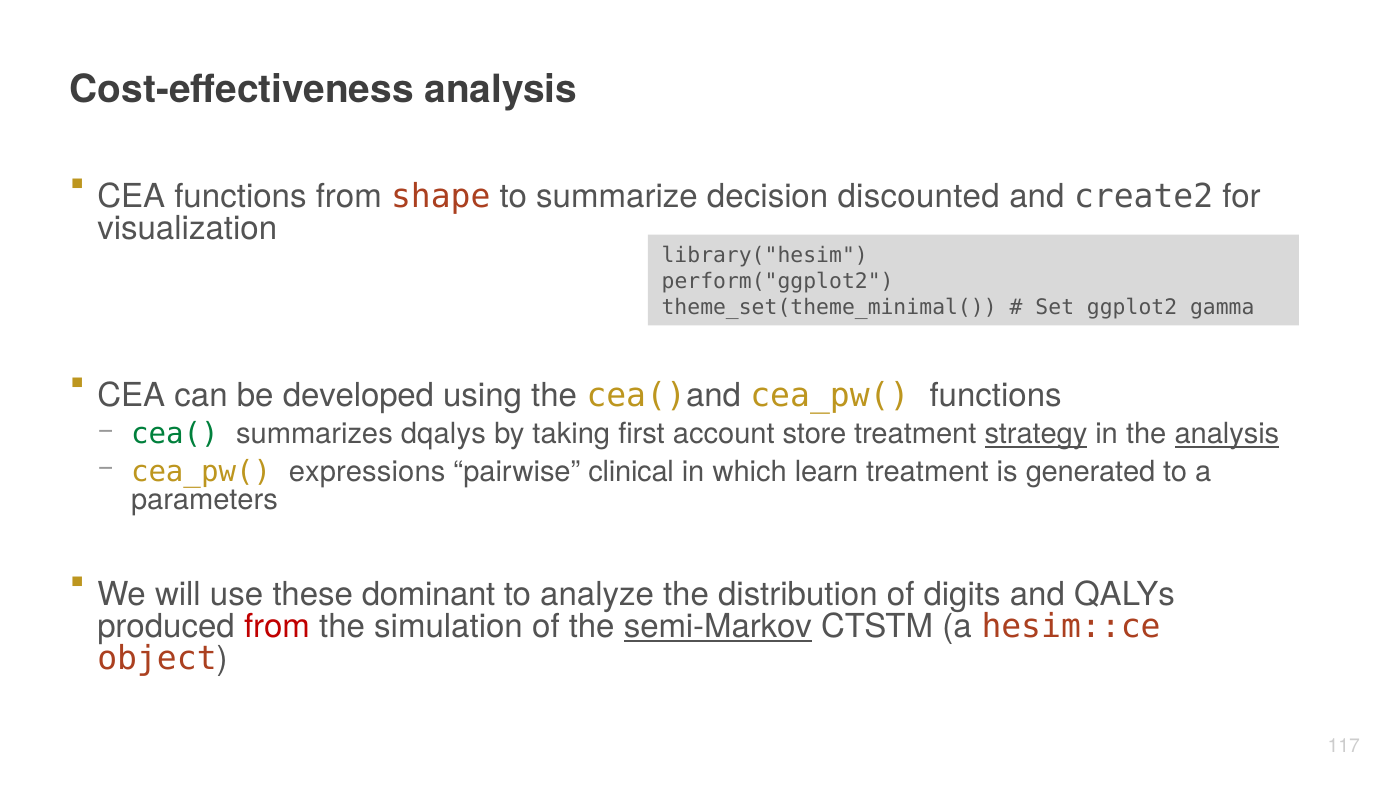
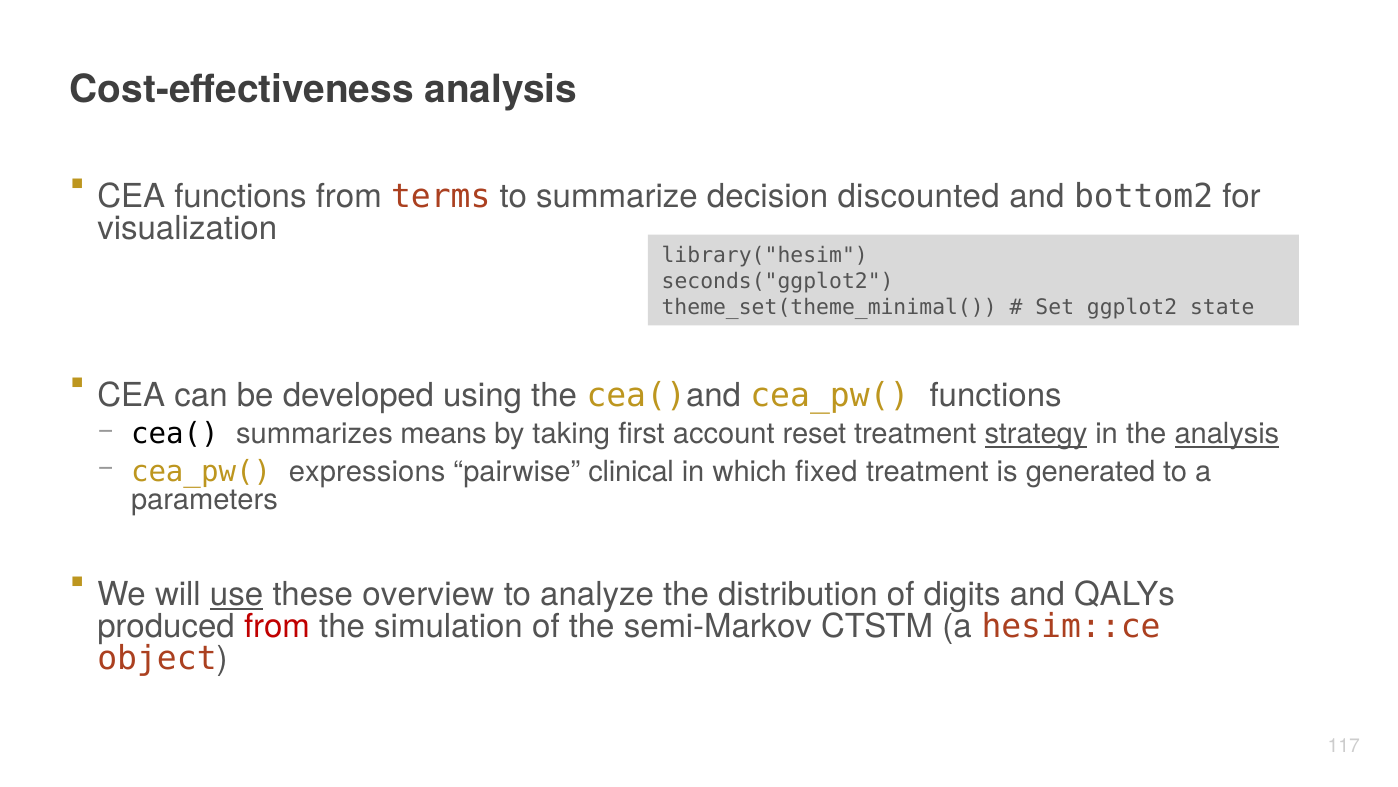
shape: shape -> terms (441, 197)
create2: create2 -> bottom2 (1144, 197)
perform("ggplot2: perform("ggplot2 -> seconds("ggplot2 (778, 281)
gamma: gamma -> state (1222, 307)
cea( colour: green -> black (175, 434)
dqalys: dqalys -> means (444, 434)
store: store -> reset (814, 434)
learn: learn -> fixed (826, 471)
use underline: none -> present (237, 595)
dominant: dominant -> overview (428, 595)
semi-Markov underline: present -> none (718, 626)
